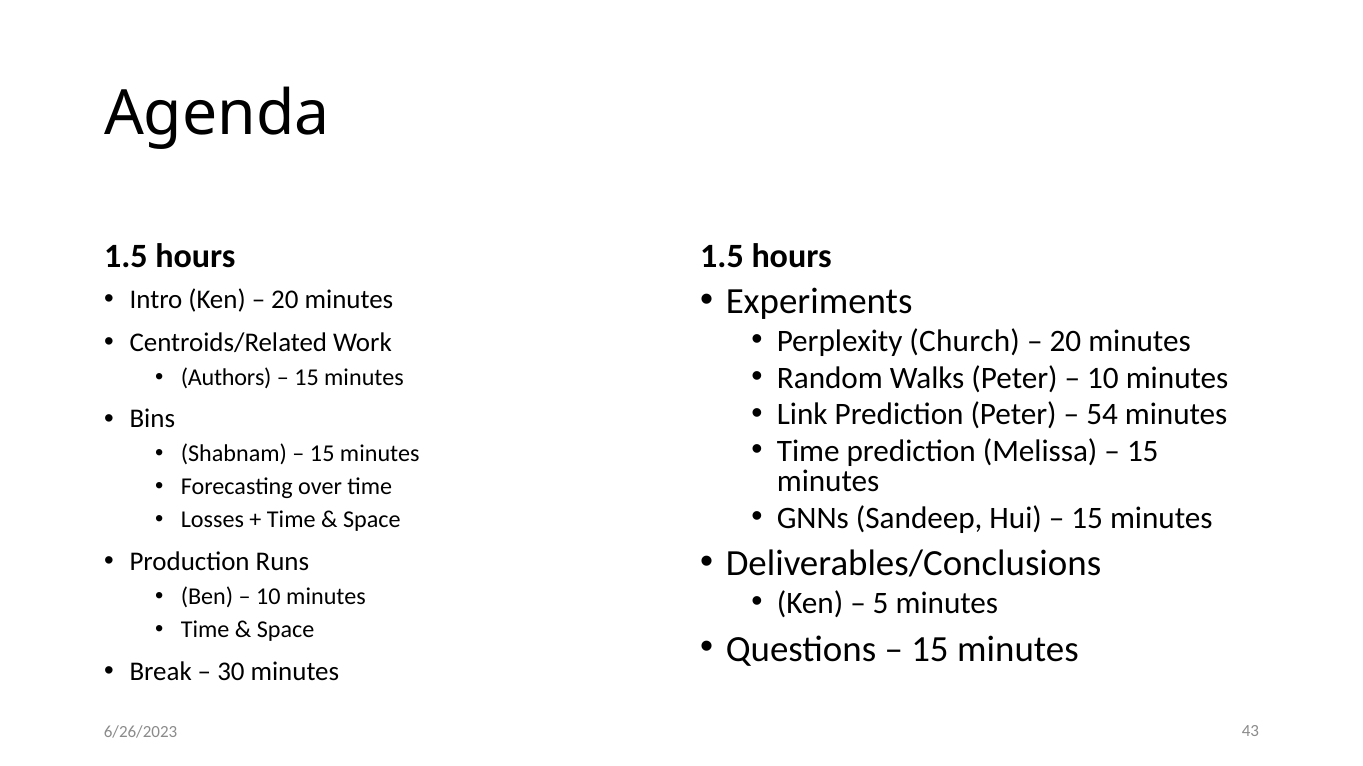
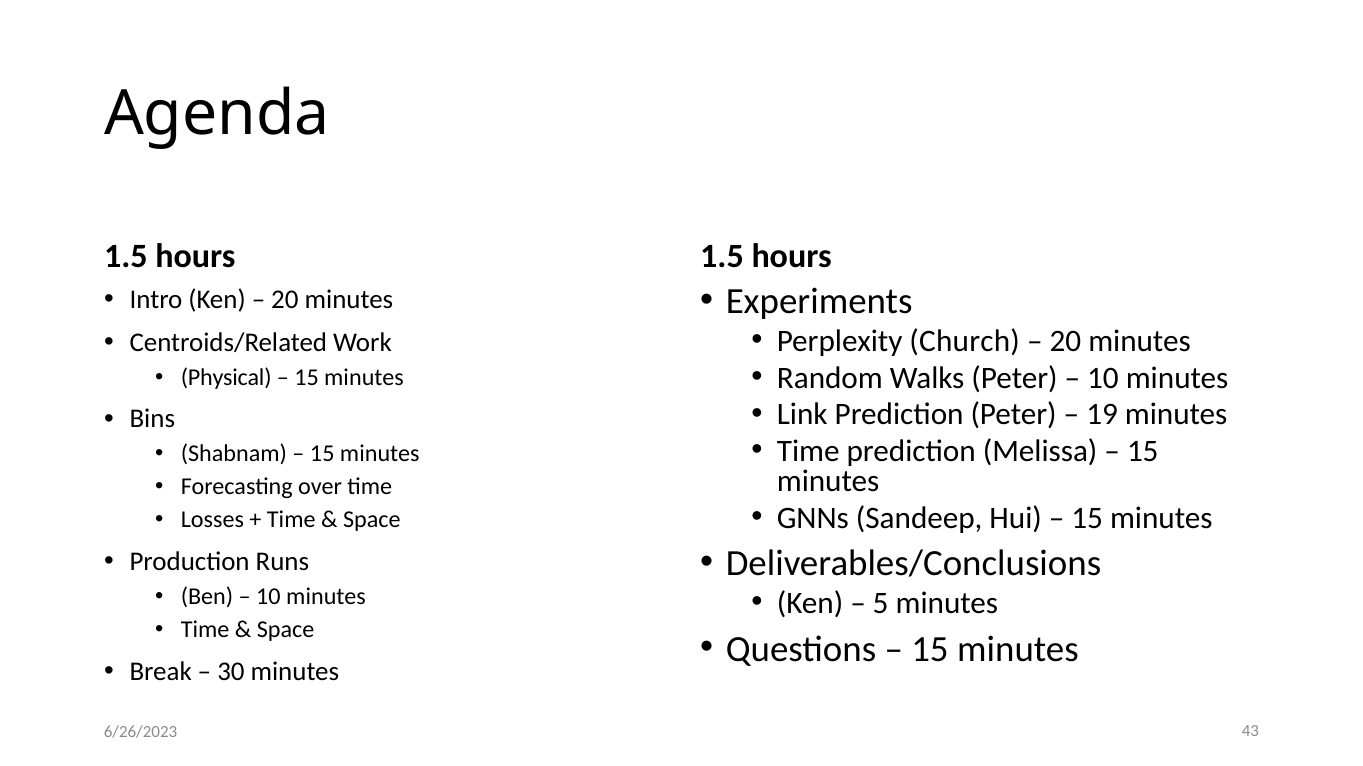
Authors: Authors -> Physical (226, 378)
54: 54 -> 19 (1102, 415)
